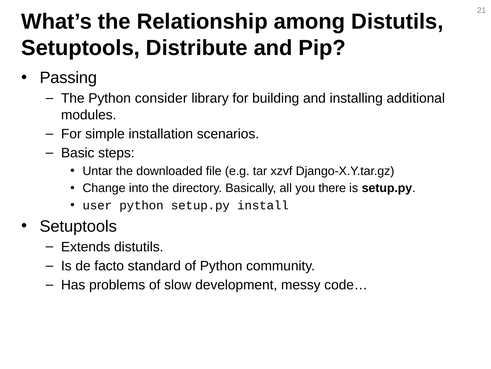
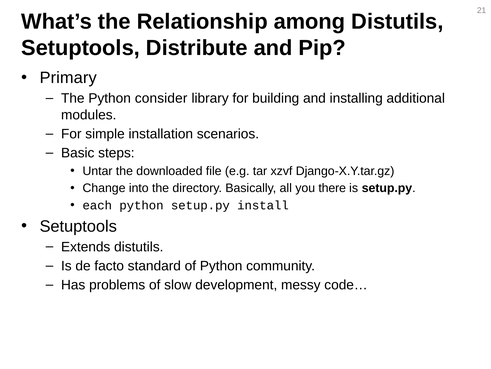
Passing: Passing -> Primary (68, 78)
user: user -> each (97, 205)
